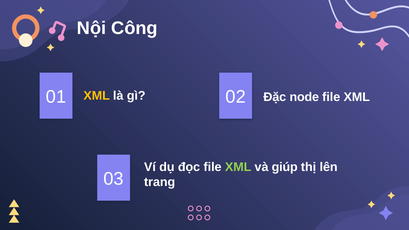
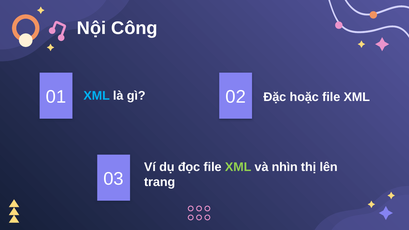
XML colour: yellow -> light blue (97, 96)
node: node -> hoặc (304, 97)
giúp: giúp -> nhìn (285, 167)
